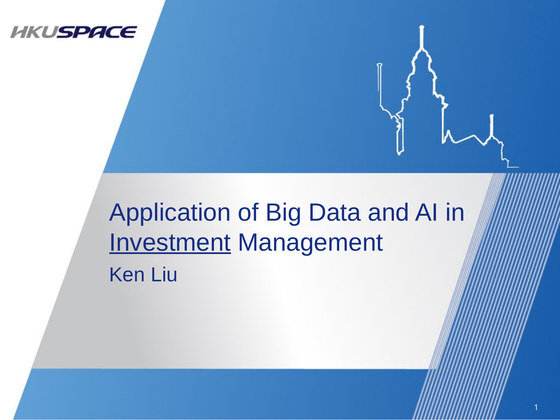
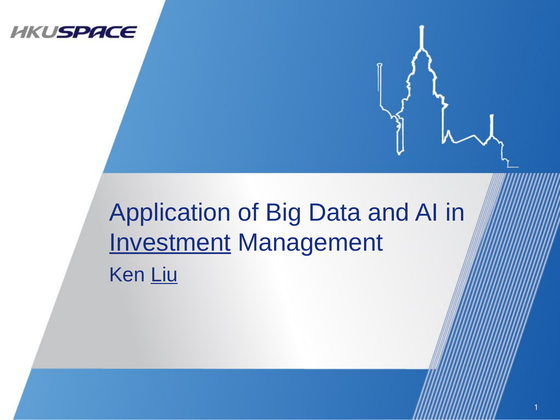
Liu underline: none -> present (164, 275)
